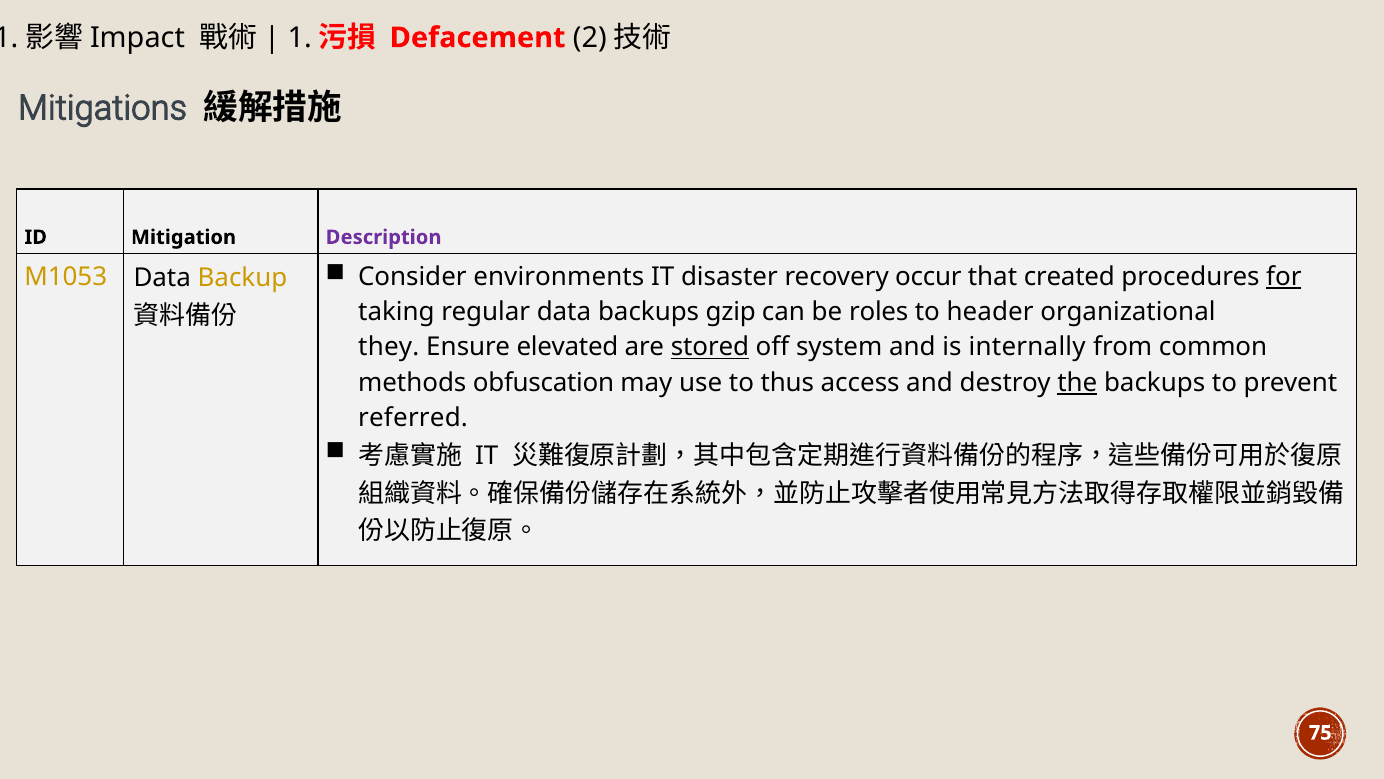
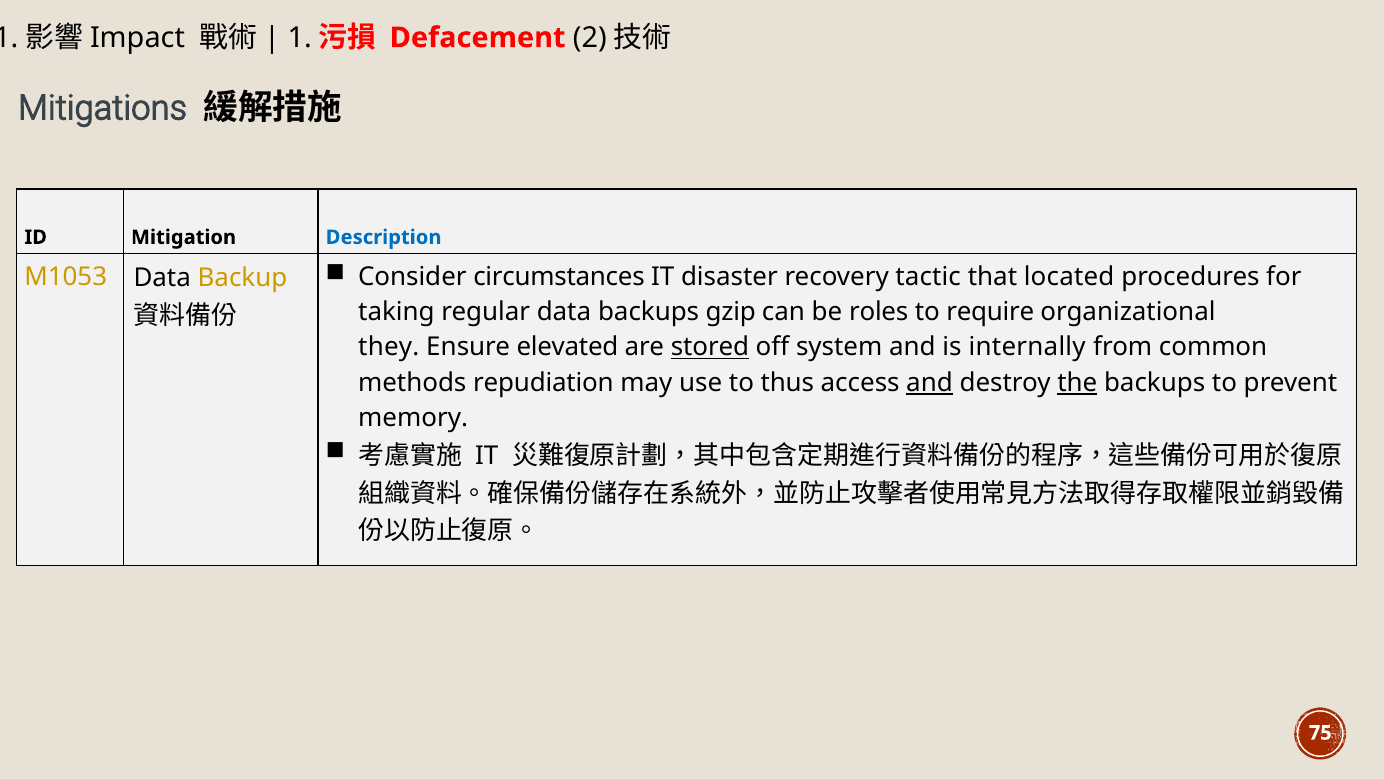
Description colour: purple -> blue (384, 237)
environments: environments -> circumstances (559, 277)
occur: occur -> tactic (928, 277)
created: created -> located (1069, 277)
for underline: present -> none (1284, 277)
header: header -> require (990, 312)
obfuscation: obfuscation -> repudiation (543, 382)
and underline: none -> present (930, 382)
referred: referred -> memory (413, 418)
